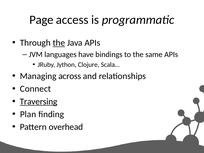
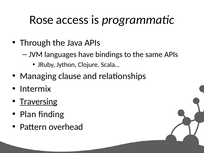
Page: Page -> Rose (41, 20)
the underline: present -> none (59, 43)
across: across -> clause (70, 76)
Connect: Connect -> Intermix (35, 89)
